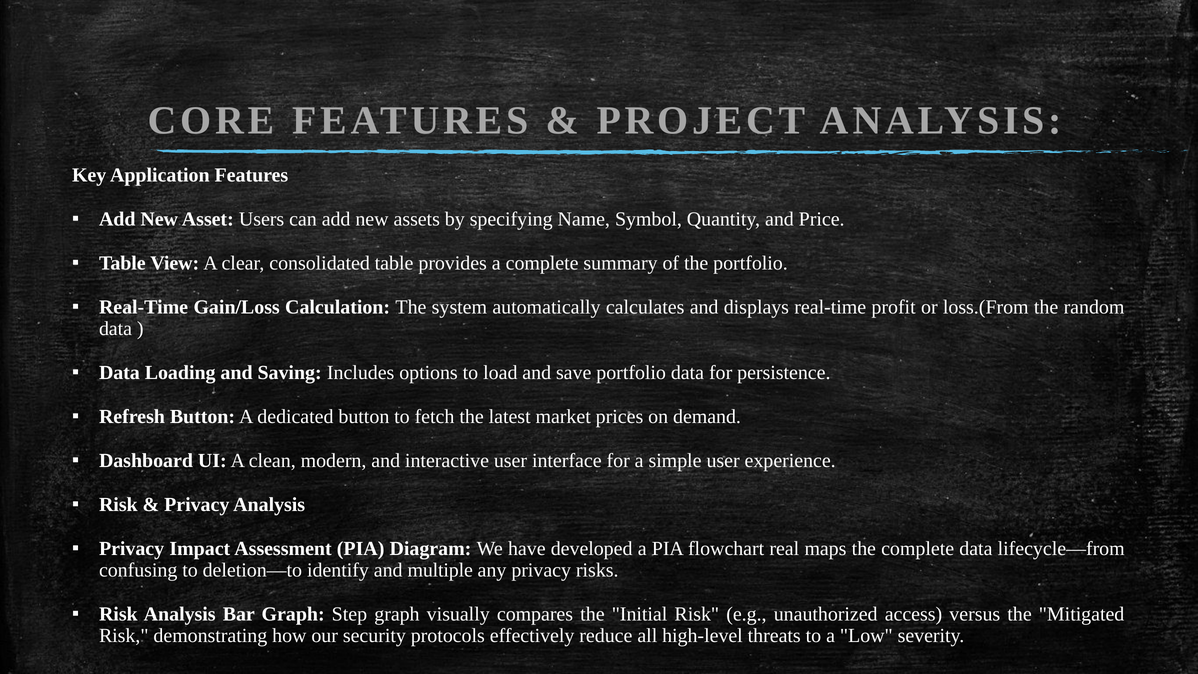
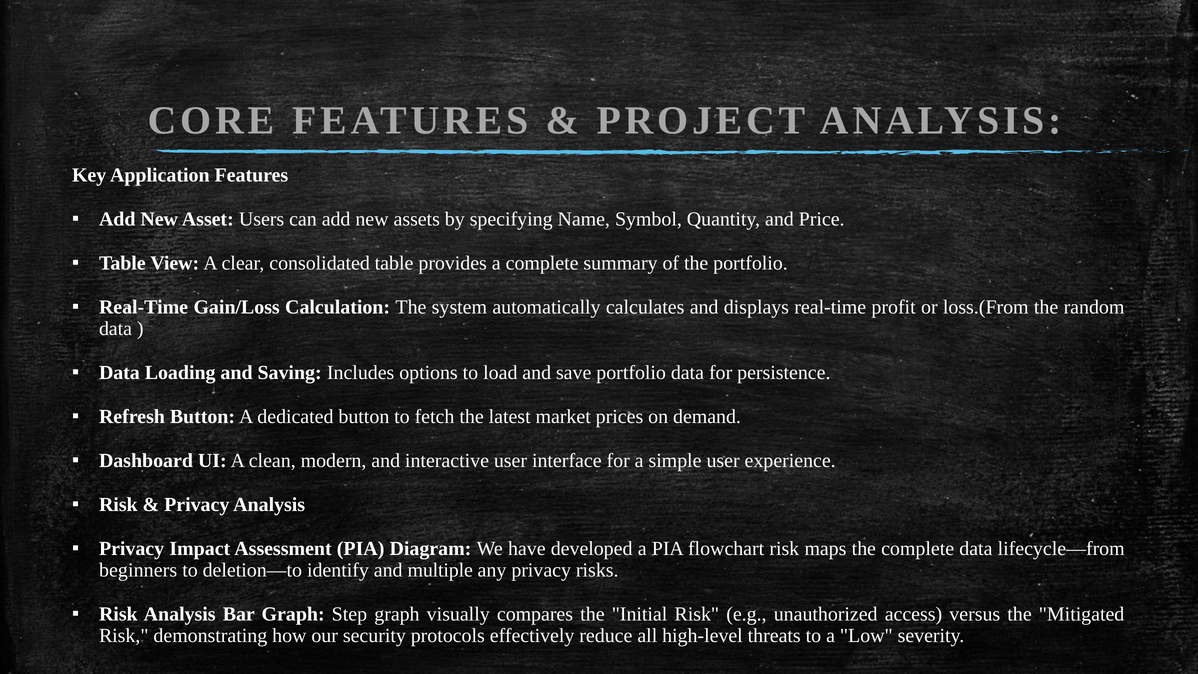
flowchart real: real -> risk (784, 549)
confusing: confusing -> beginners (138, 570)
